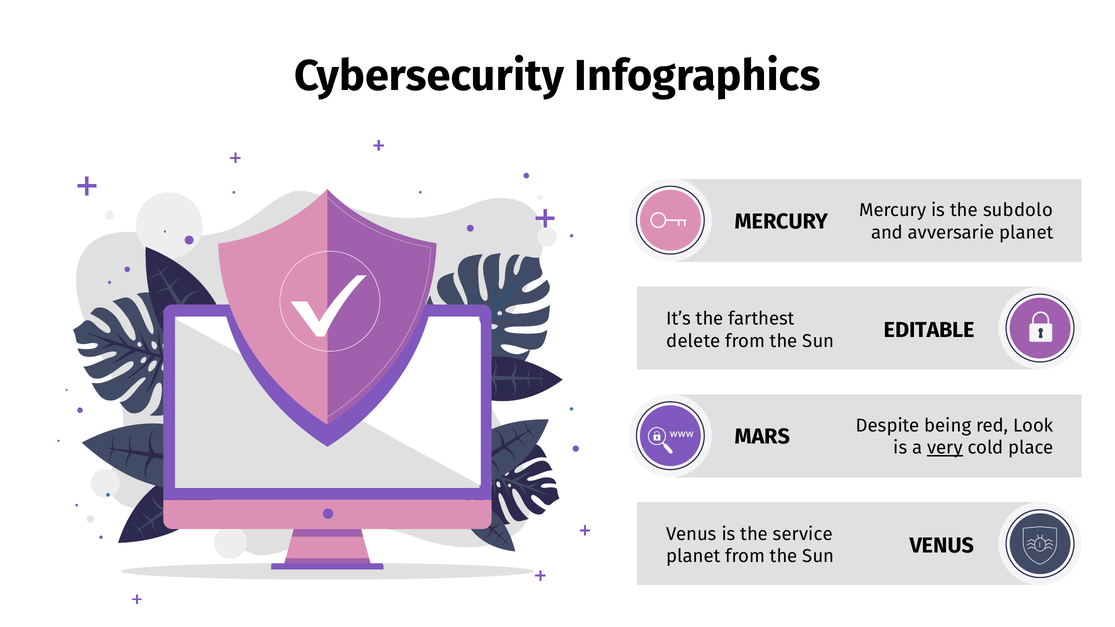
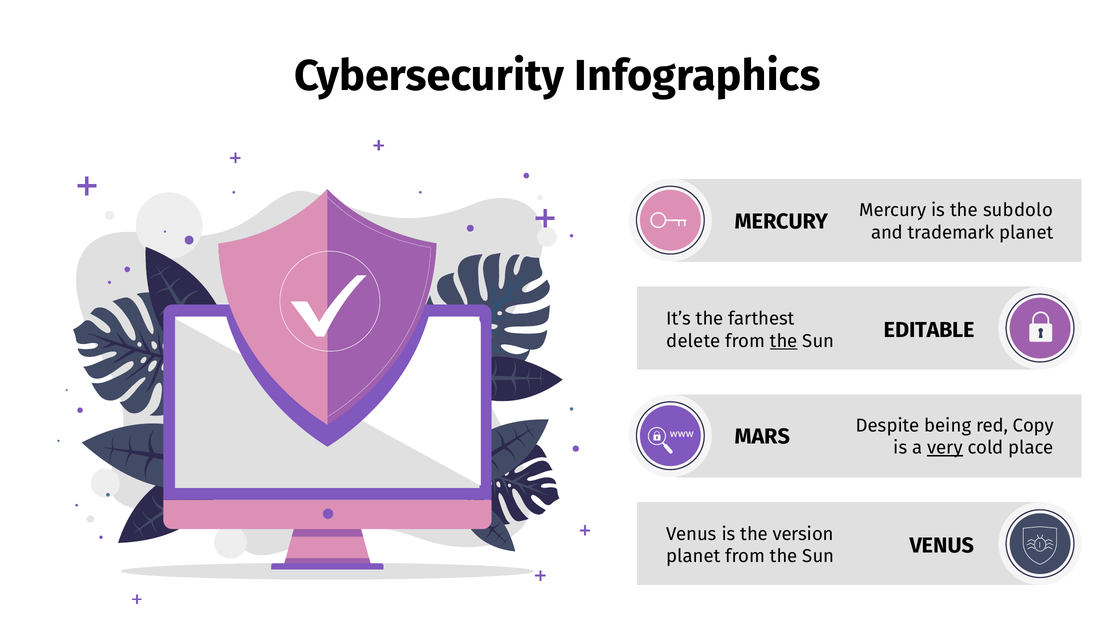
avversarie: avversarie -> trademark (951, 233)
the underline: none -> present (784, 341)
Look: Look -> Copy (1033, 426)
service: service -> version (803, 534)
